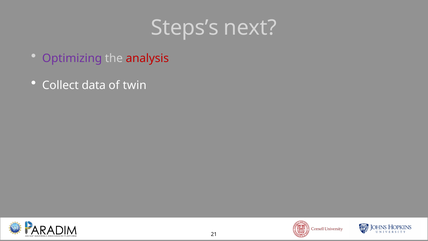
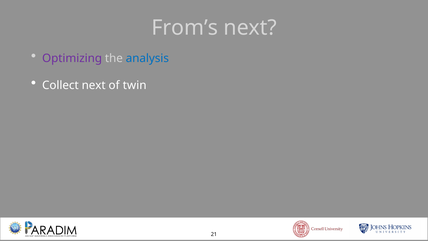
Steps’s: Steps’s -> From’s (185, 28)
analysis colour: red -> blue (147, 58)
Collect data: data -> next (94, 85)
